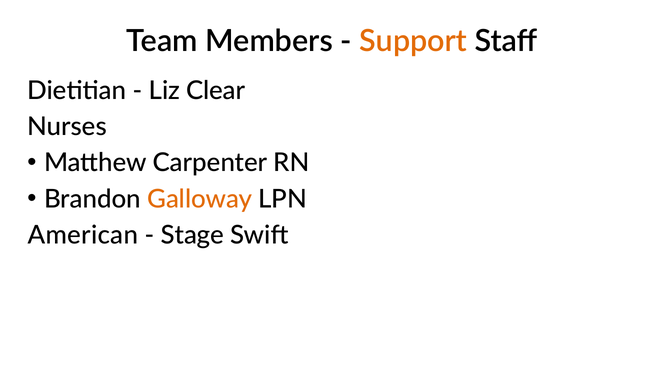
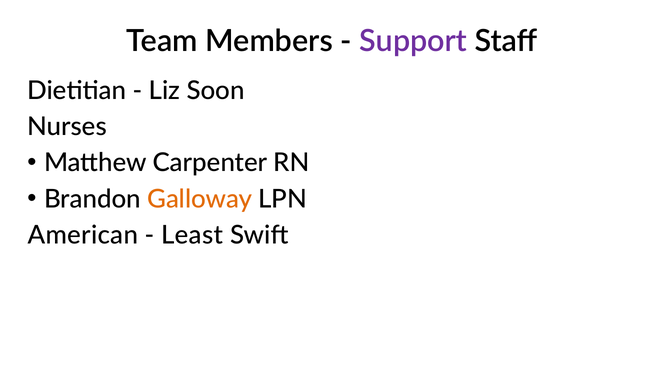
Support colour: orange -> purple (413, 41)
Clear: Clear -> Soon (216, 91)
Stage: Stage -> Least (192, 236)
